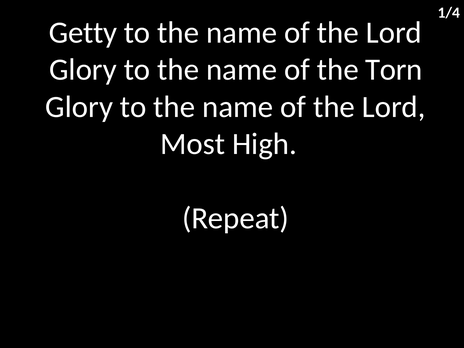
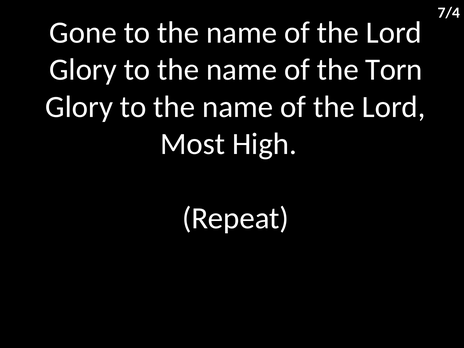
1/4: 1/4 -> 7/4 (449, 13)
Getty: Getty -> Gone (83, 33)
